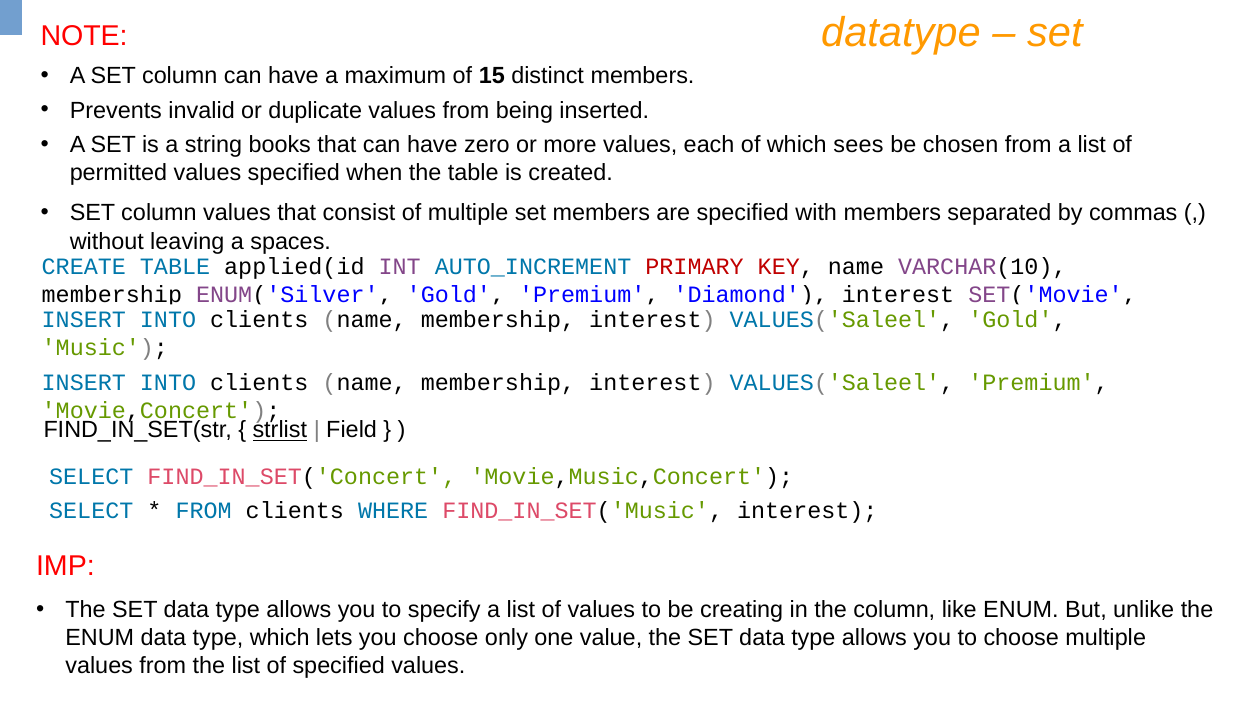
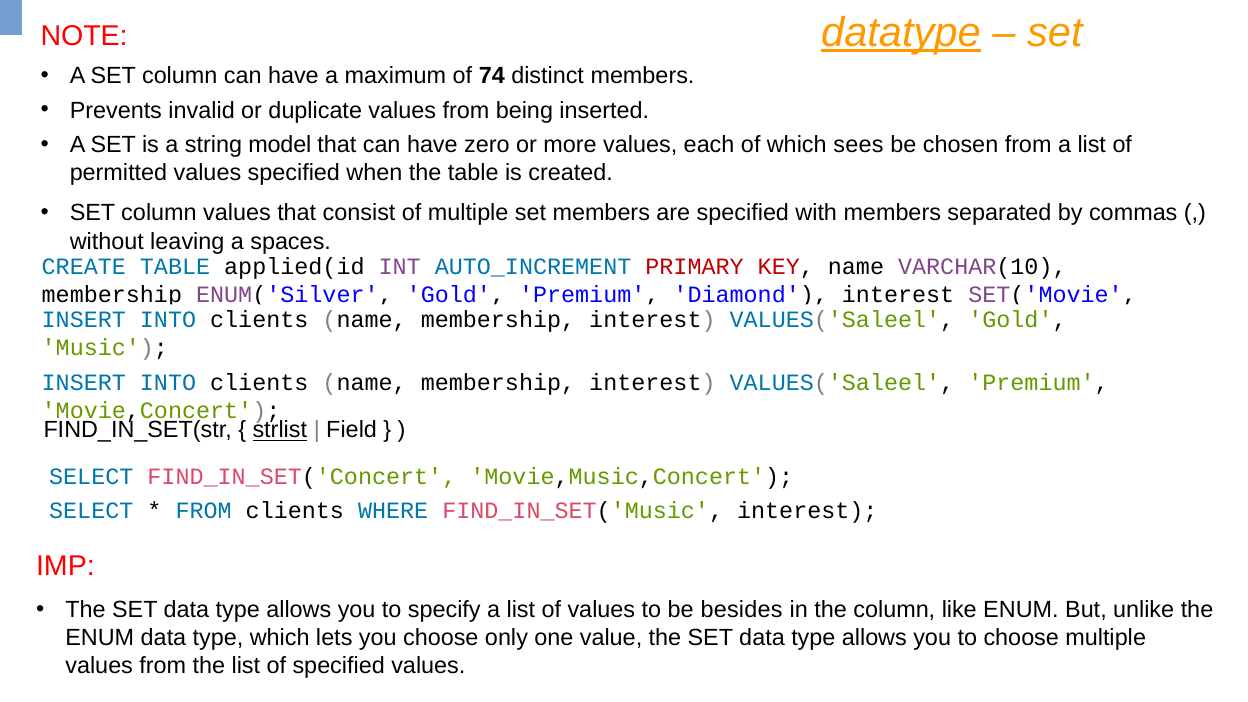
datatype underline: none -> present (901, 32)
15: 15 -> 74 (492, 76)
books: books -> model (280, 145)
creating: creating -> besides (742, 610)
